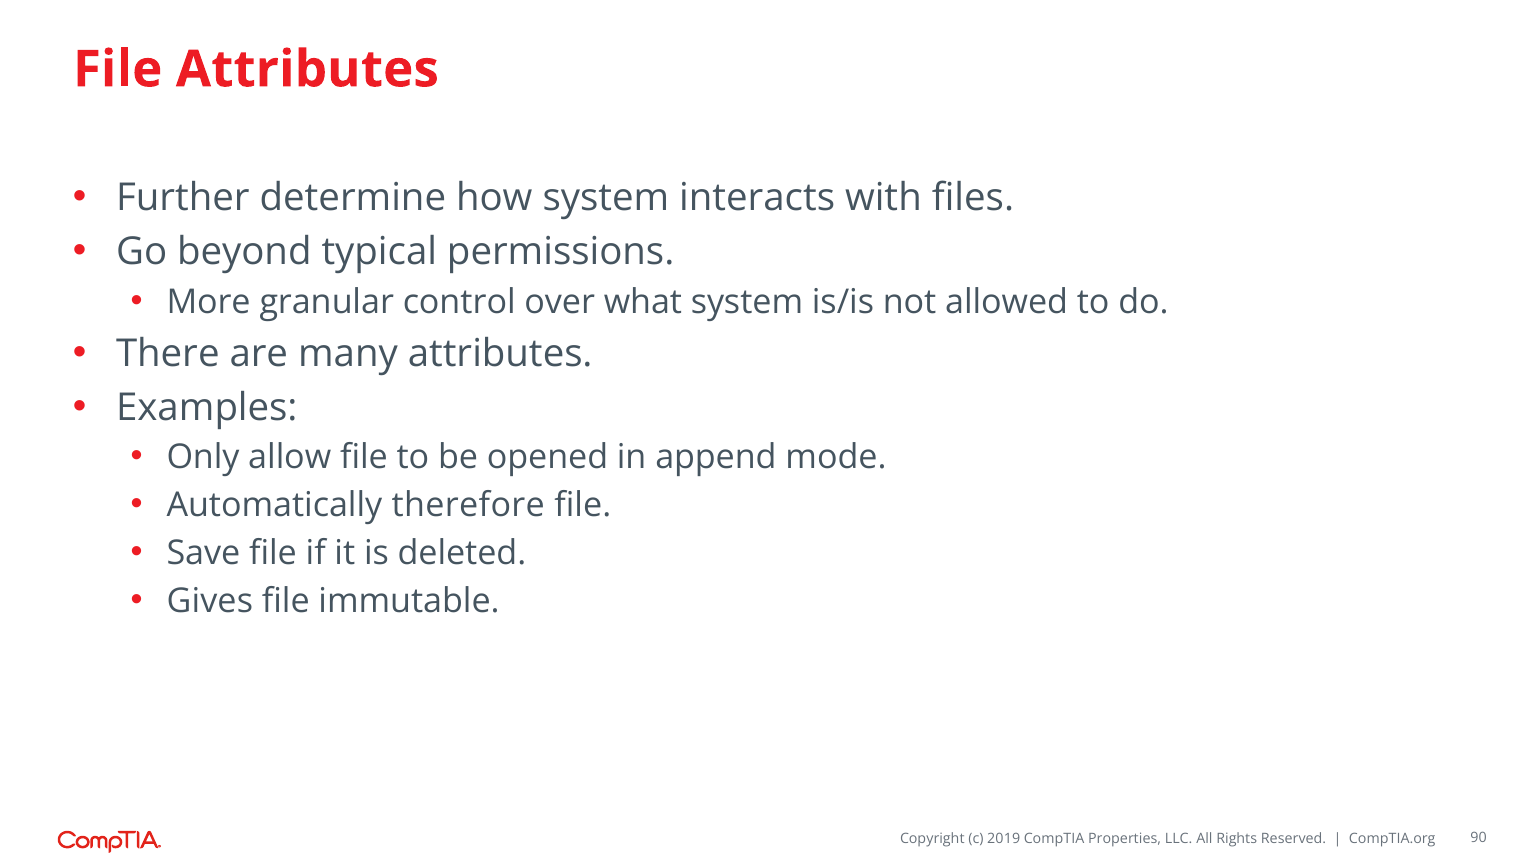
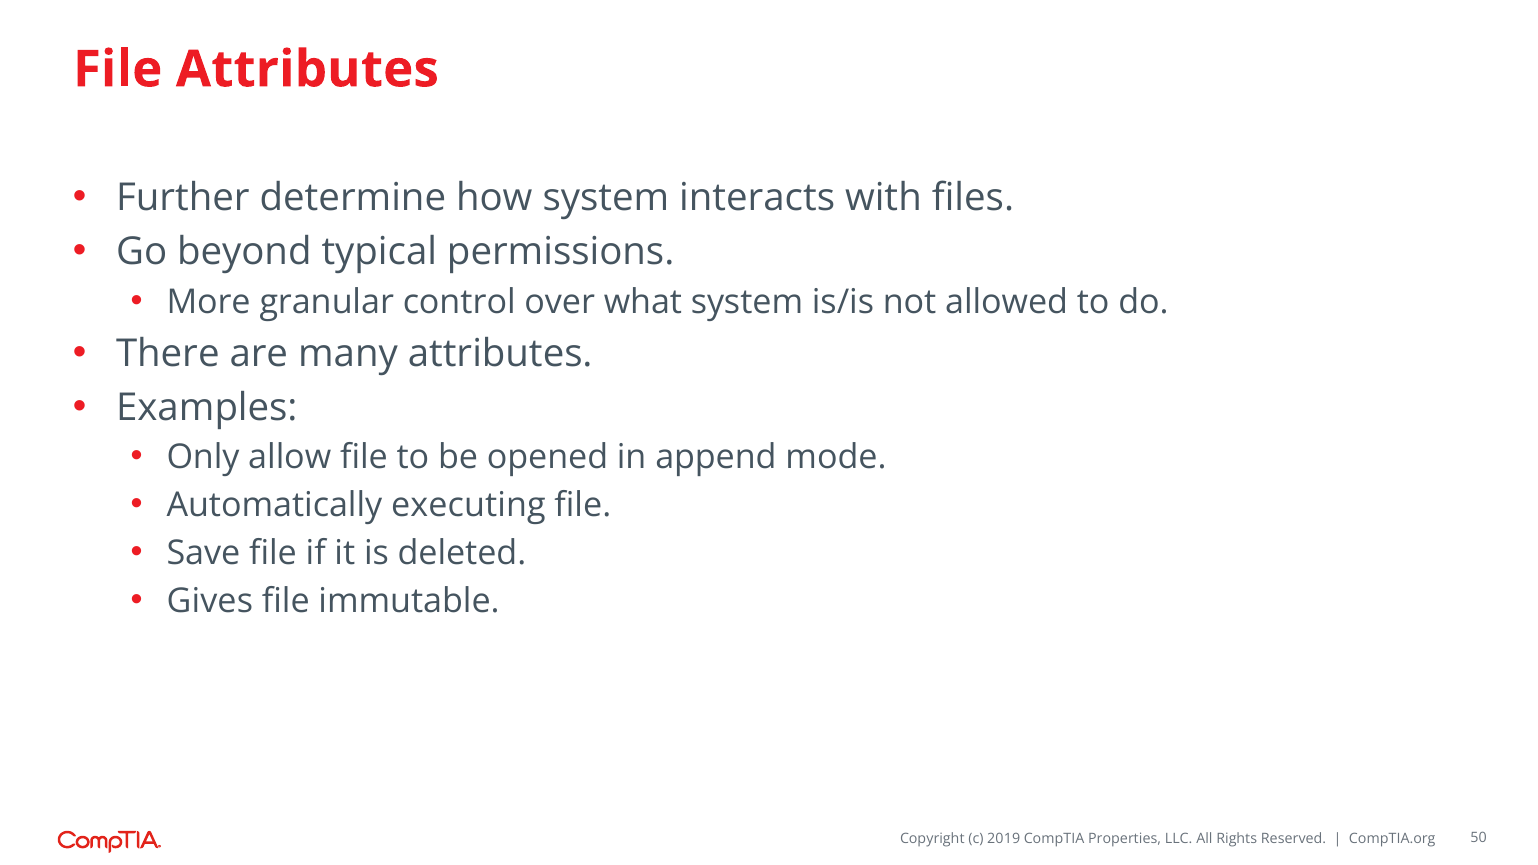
therefore: therefore -> executing (468, 506)
90: 90 -> 50 (1479, 838)
